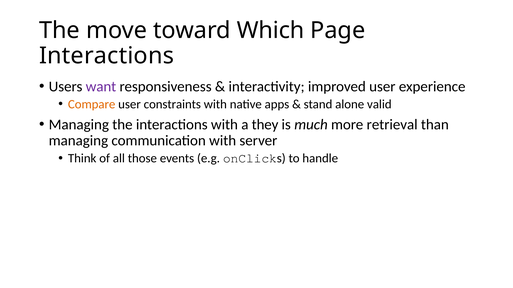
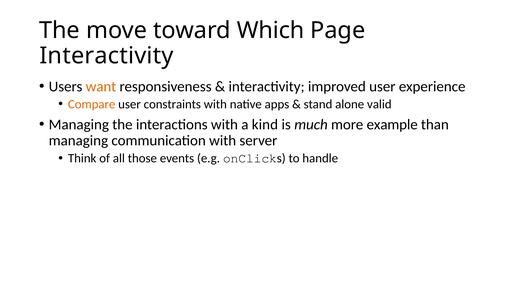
Interactions: Interactions -> Interactivity (107, 56)
want colour: purple -> orange (101, 87)
they: they -> kind (265, 125)
retrieval: retrieval -> example (392, 125)
